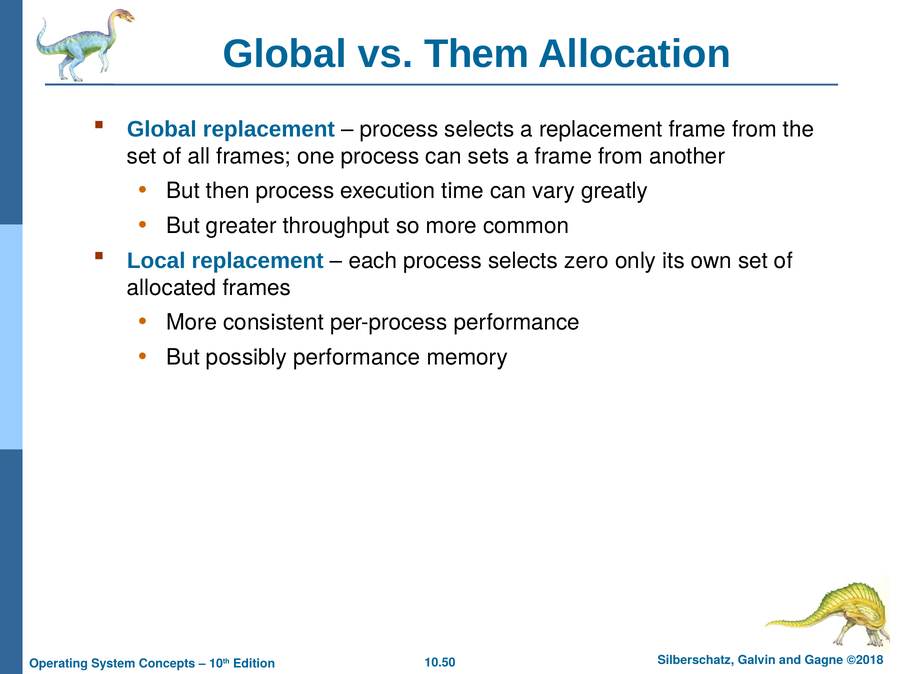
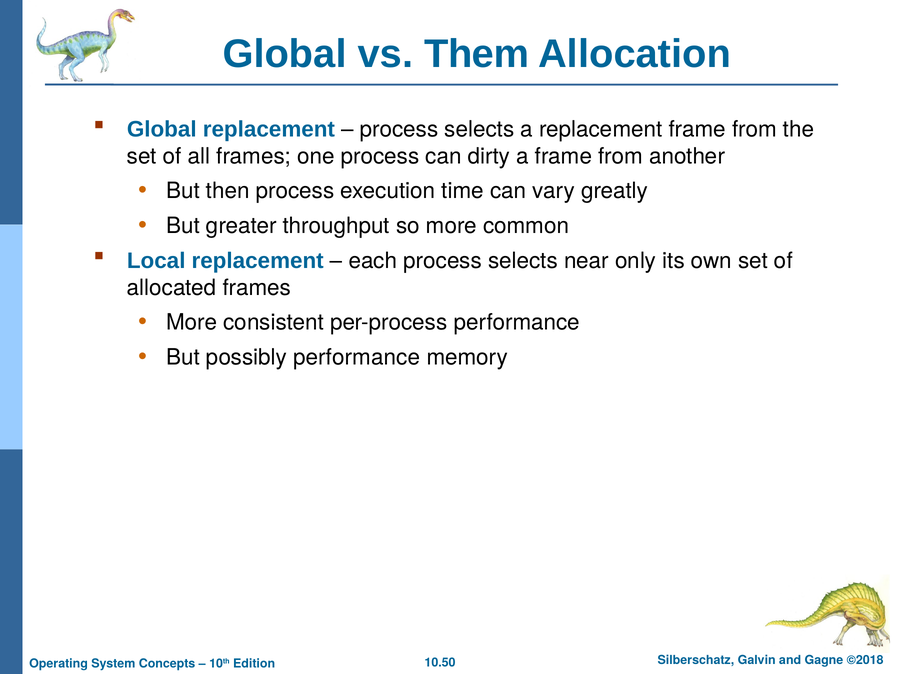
sets: sets -> dirty (489, 156)
zero: zero -> near (586, 260)
